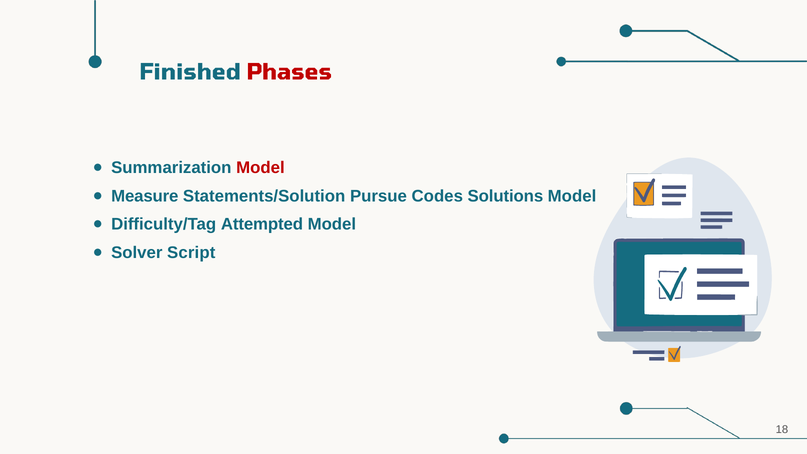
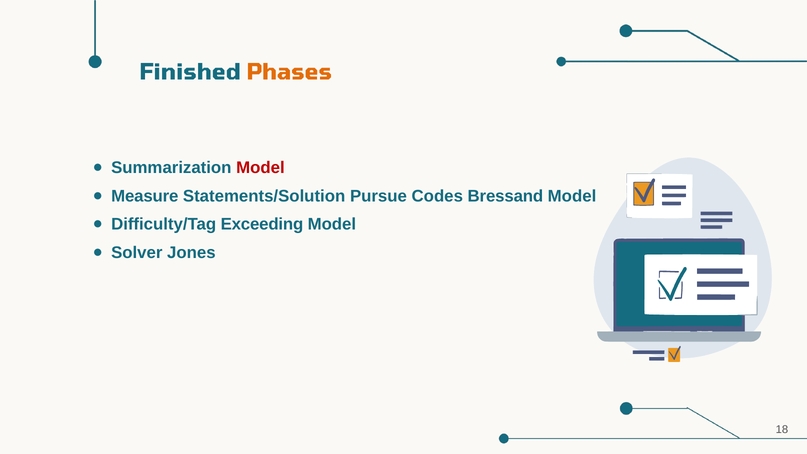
Phases colour: red -> orange (289, 73)
Solutions: Solutions -> Bressand (505, 196)
Attempted: Attempted -> Exceeding (262, 224)
Script: Script -> Jones (191, 253)
